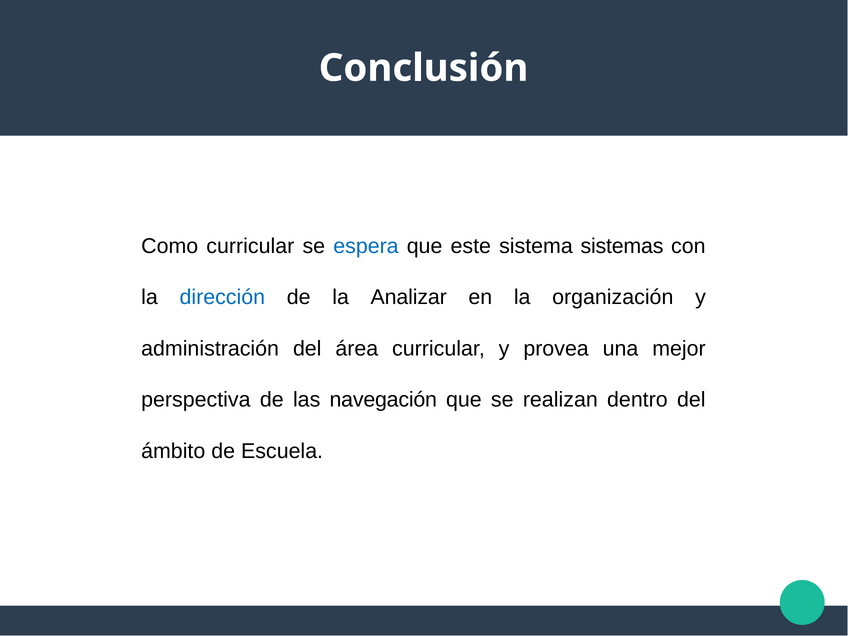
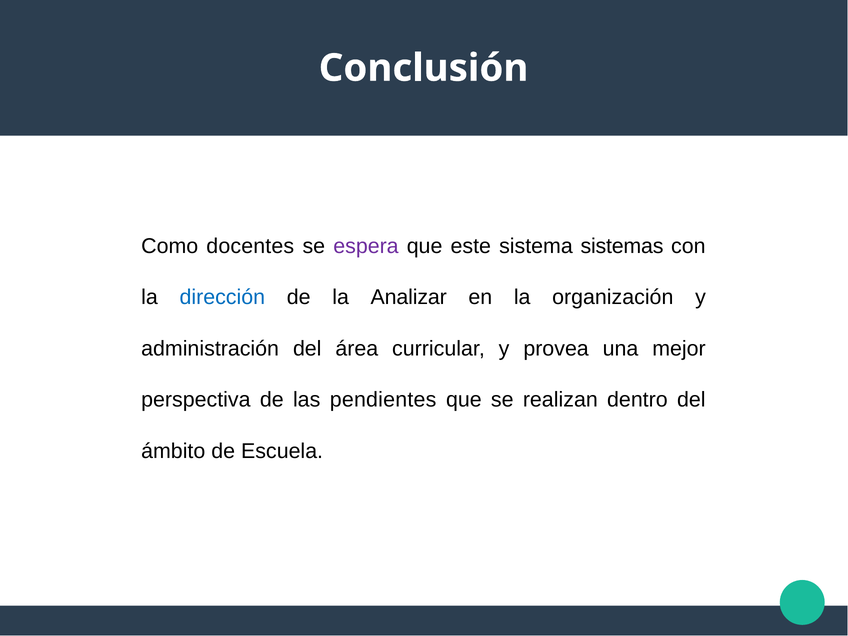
Como curricular: curricular -> docentes (250, 246)
espera colour: blue -> purple (366, 246)
navegación: navegación -> pendientes (383, 400)
